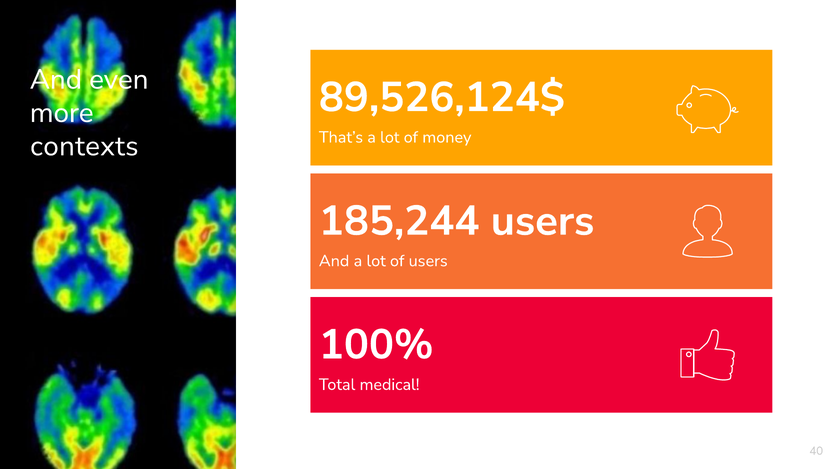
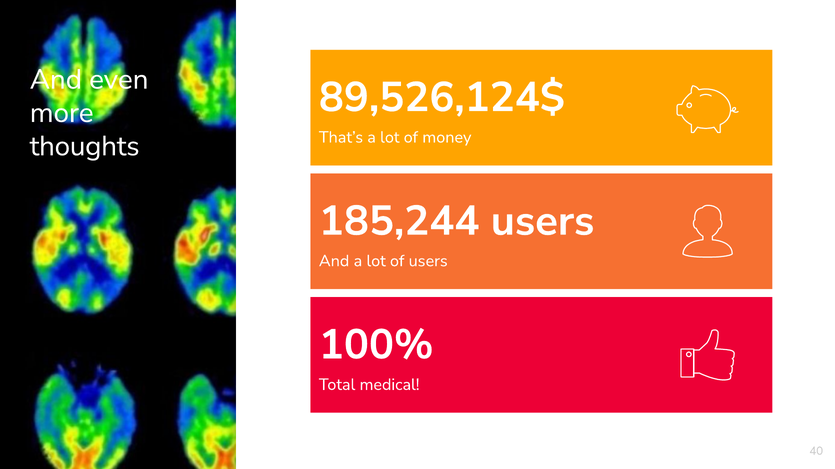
contexts: contexts -> thoughts (85, 146)
